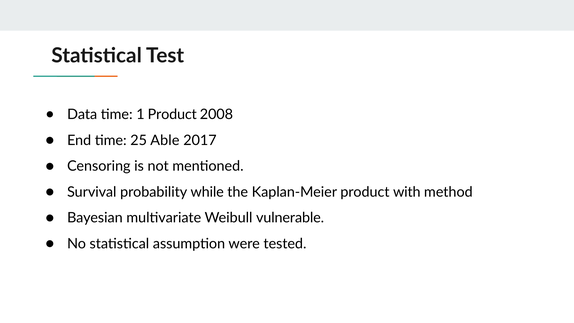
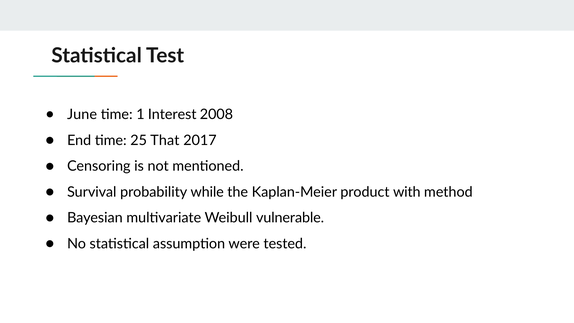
Data: Data -> June (82, 114)
1 Product: Product -> Interest (172, 114)
Able: Able -> That (165, 140)
